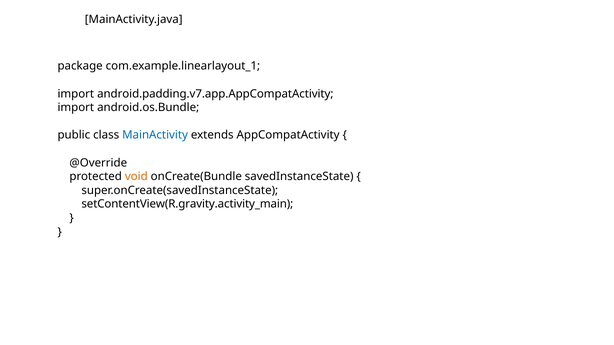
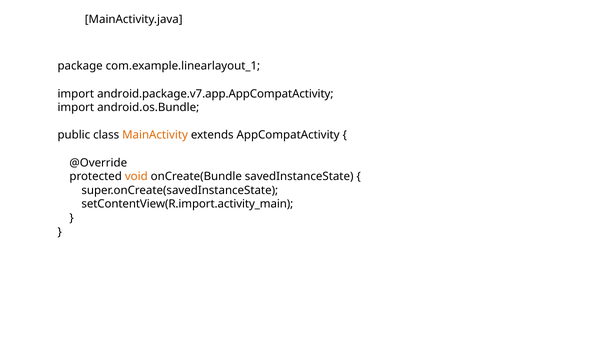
android.padding.v7.app.AppCompatActivity: android.padding.v7.app.AppCompatActivity -> android.package.v7.app.AppCompatActivity (215, 94)
MainActivity colour: blue -> orange (155, 135)
setContentView(R.gravity.activity_main: setContentView(R.gravity.activity_main -> setContentView(R.import.activity_main (187, 204)
